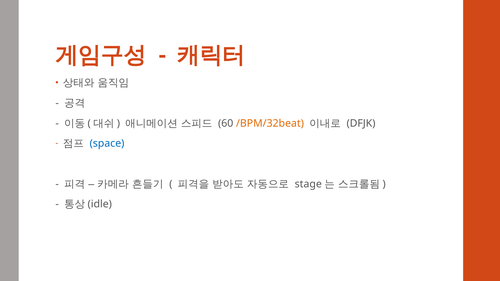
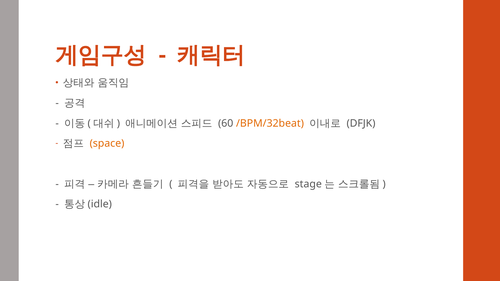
space colour: blue -> orange (107, 144)
